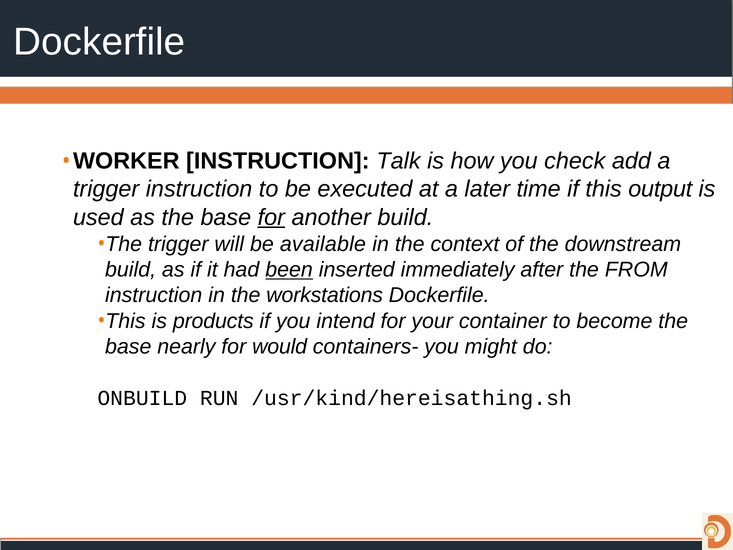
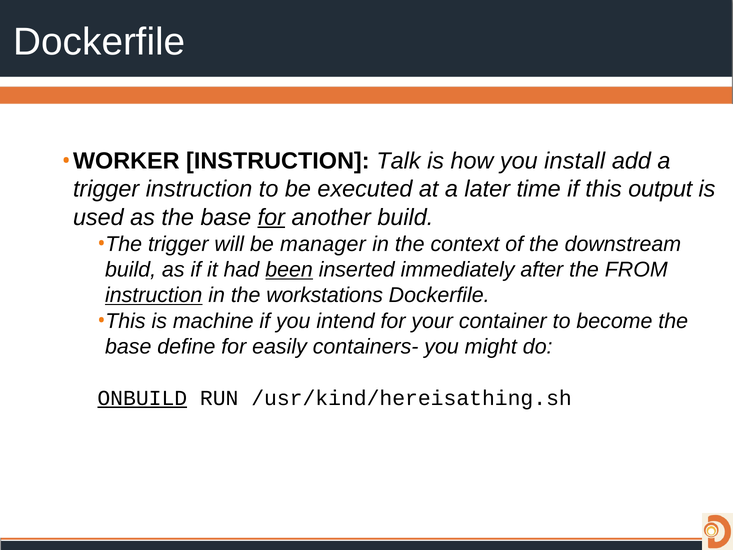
check: check -> install (575, 161)
available: available -> manager (323, 244)
instruction underline: none -> present (154, 295)
products: products -> machine (213, 321)
nearly: nearly -> define (186, 347)
would: would -> easily (280, 347)
ONBUILD underline: none -> present (142, 398)
